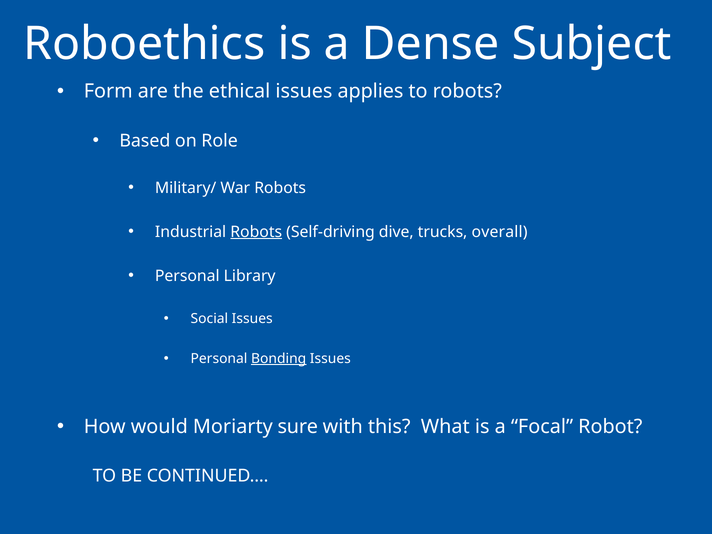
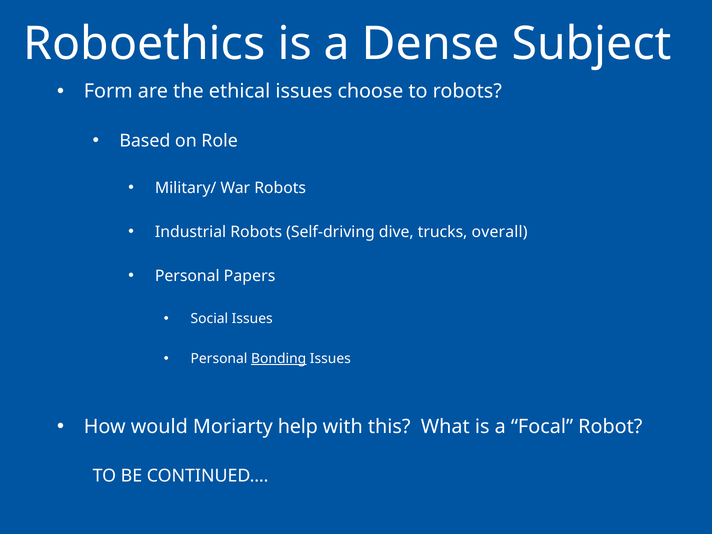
applies: applies -> choose (370, 91)
Robots underline: present -> none (256, 232)
Library: Library -> Papers (250, 276)
sure: sure -> help (298, 426)
